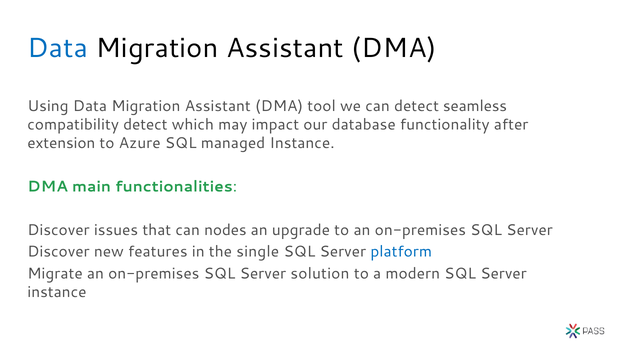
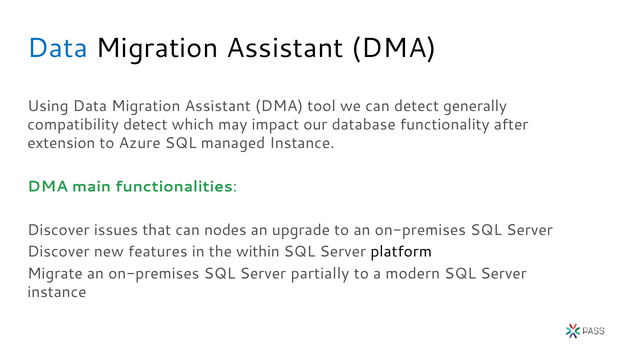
seamless: seamless -> generally (475, 106)
single: single -> within (258, 252)
platform colour: blue -> black (401, 252)
solution: solution -> partially (320, 273)
